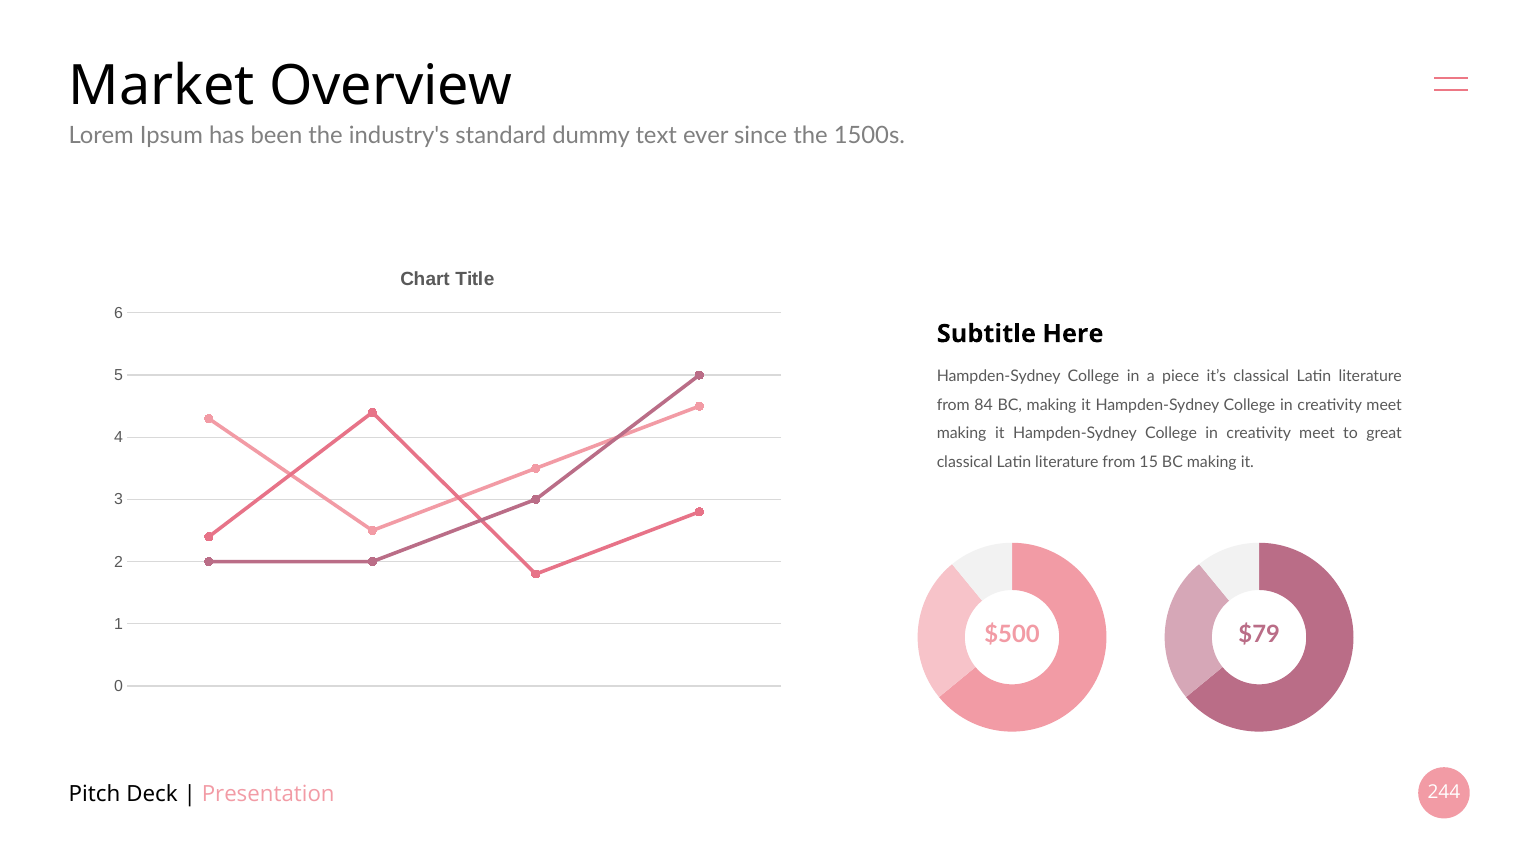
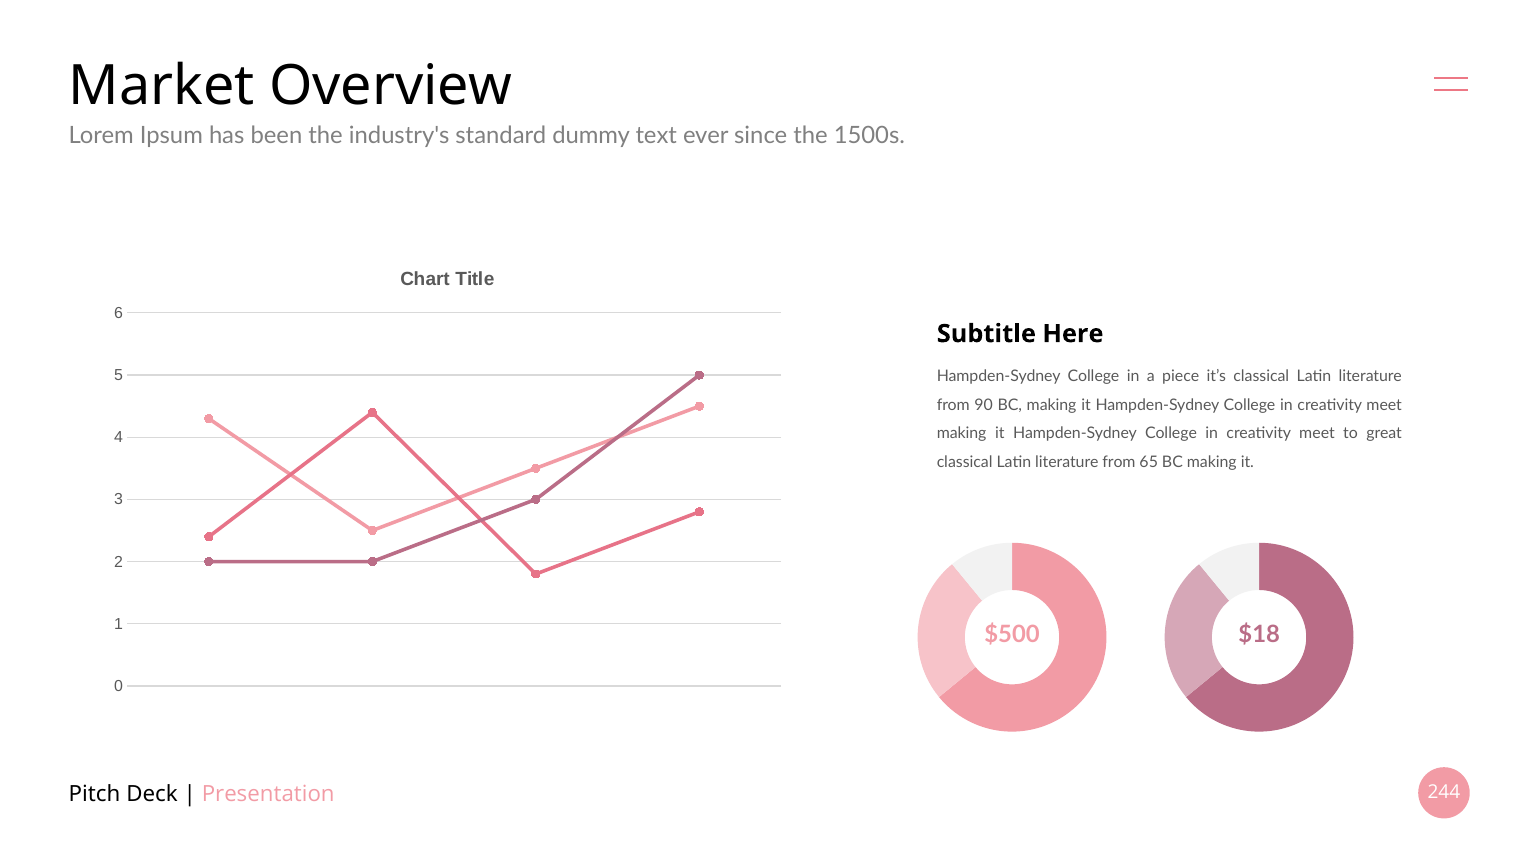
84: 84 -> 90 (984, 405)
15: 15 -> 65 (1149, 462)
$79: $79 -> $18 (1259, 635)
